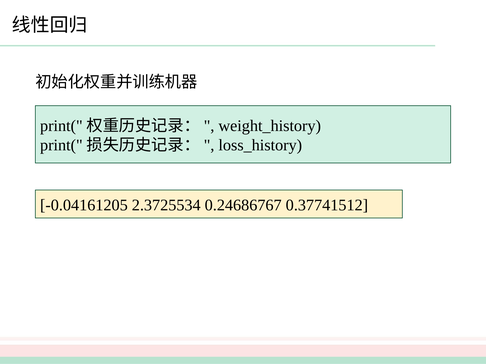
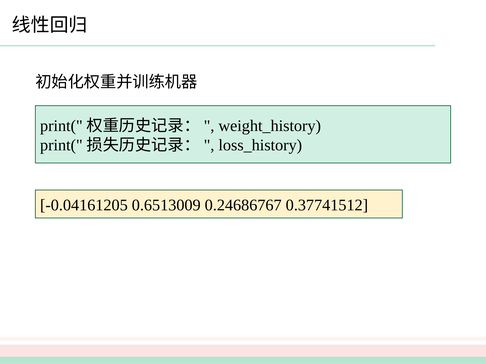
2.3725534: 2.3725534 -> 0.6513009 (166, 205)
